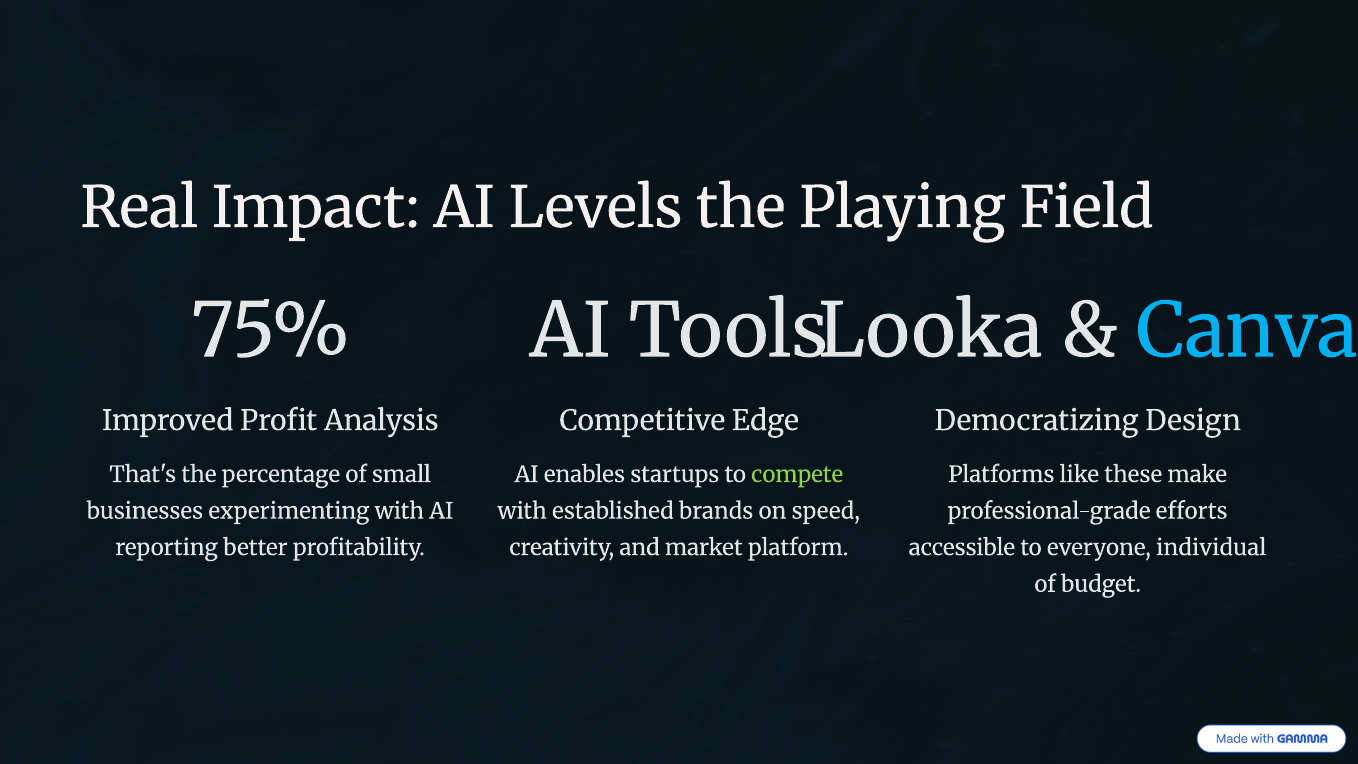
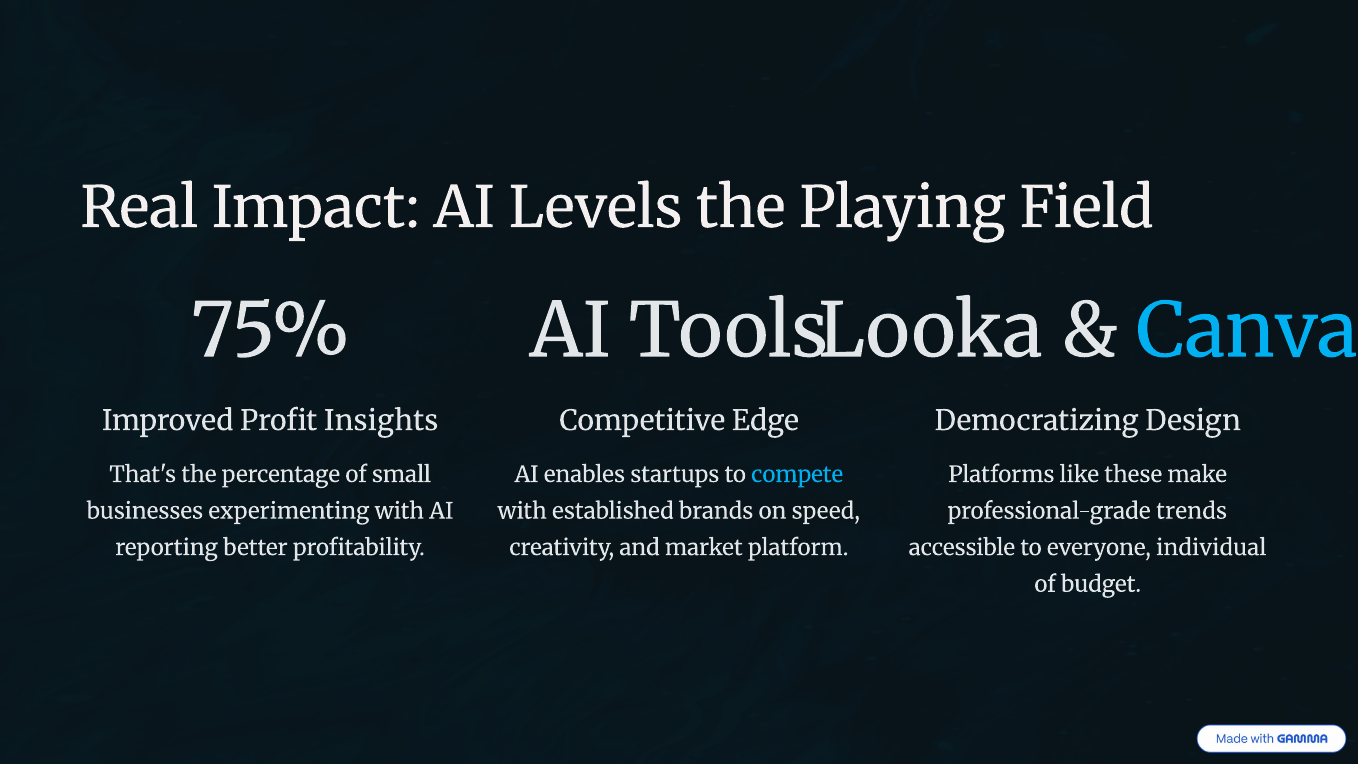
Analysis: Analysis -> Insights (381, 421)
compete colour: light green -> light blue (797, 475)
efforts: efforts -> trends (1192, 511)
